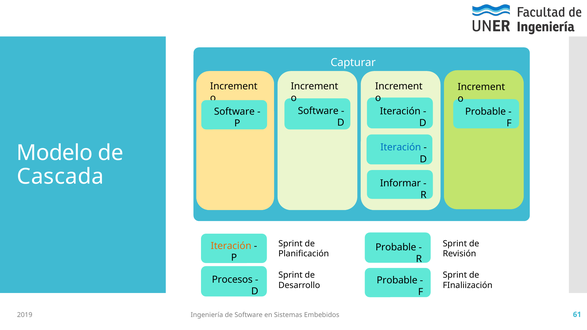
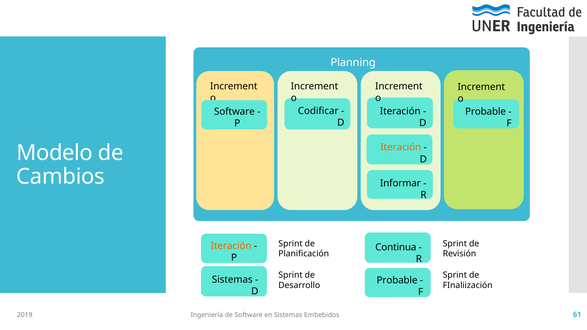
Capturar: Capturar -> Planning (353, 63)
Software: Software -> Codificar (318, 111)
Iteración colour: blue -> orange (401, 148)
Cascada: Cascada -> Cambios (61, 177)
Probable: Probable -> Continua (396, 247)
Procesos: Procesos -> Sistemas (232, 280)
